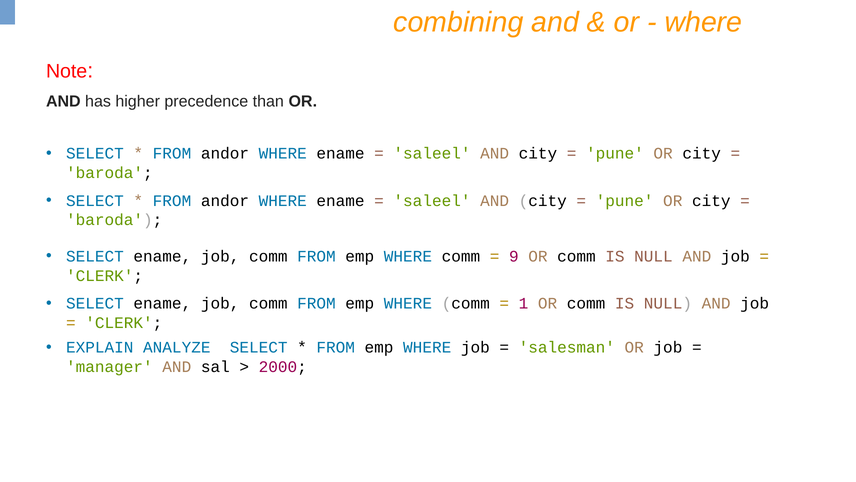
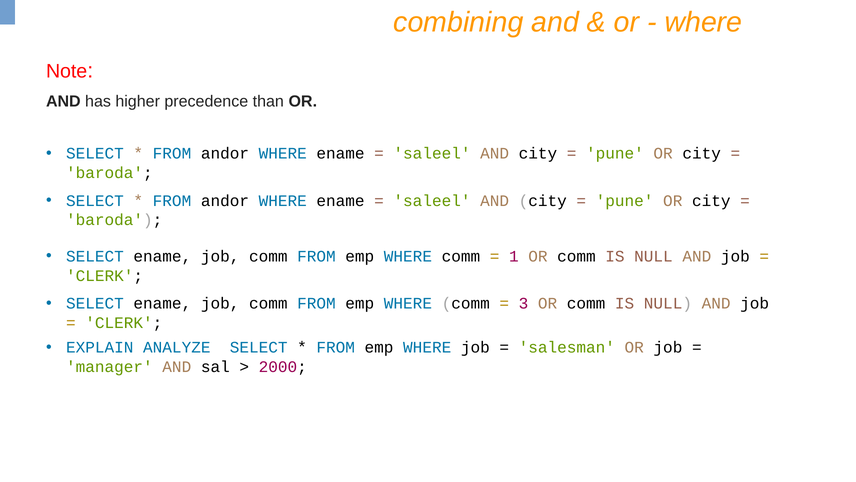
9: 9 -> 1 (514, 256)
1: 1 -> 3 (523, 303)
